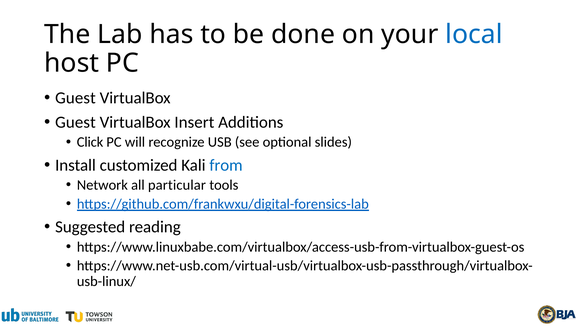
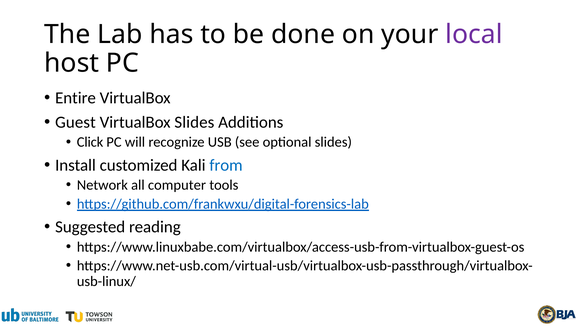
local colour: blue -> purple (474, 34)
Guest: Guest -> Entire (75, 98)
VirtualBox Insert: Insert -> Slides (194, 122)
particular: particular -> computer (177, 185)
